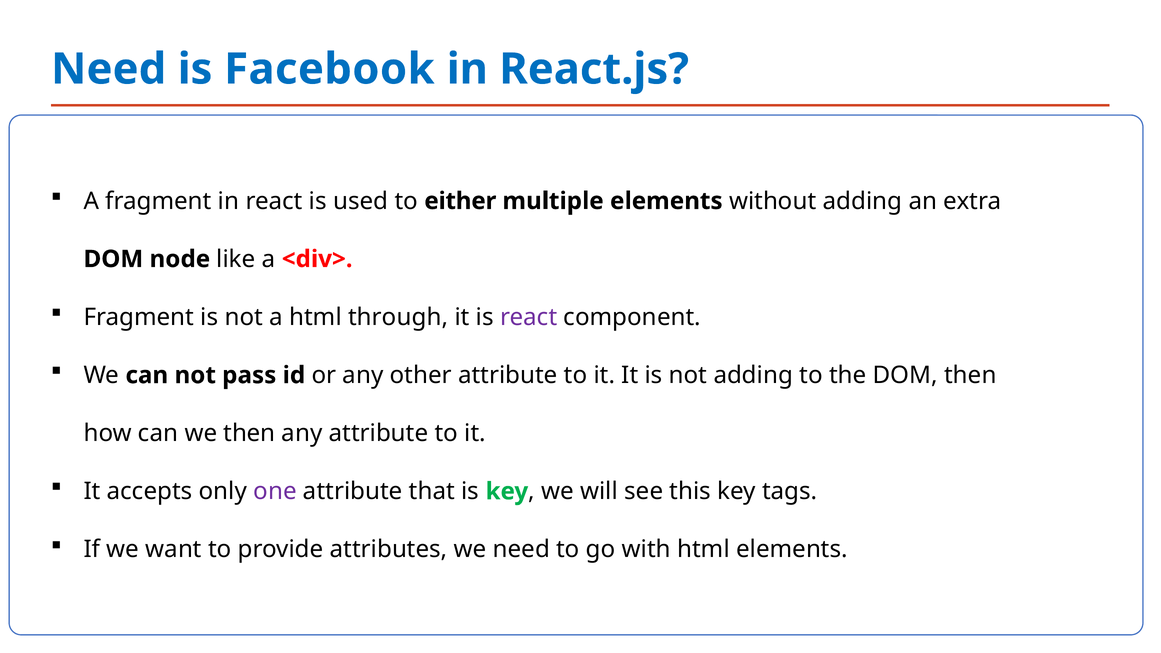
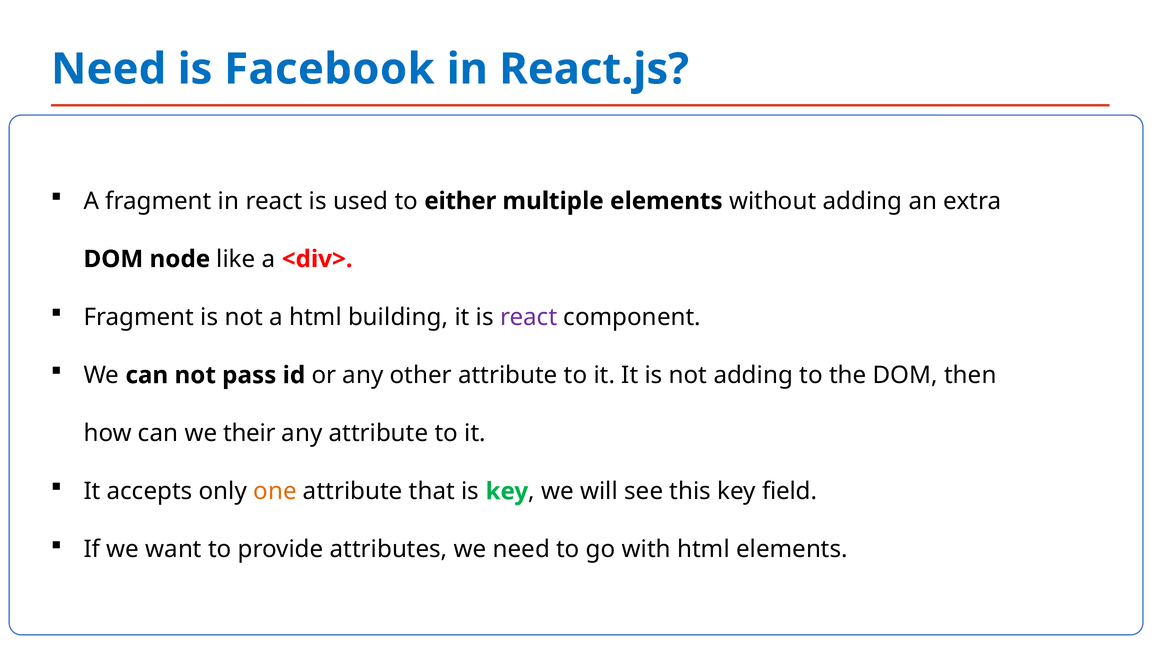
through: through -> building (398, 317)
we then: then -> their (249, 433)
one colour: purple -> orange (275, 491)
tags: tags -> field (790, 491)
